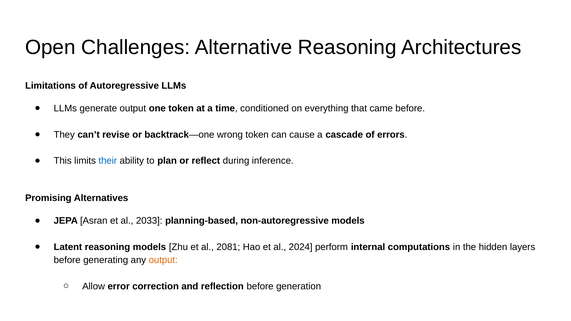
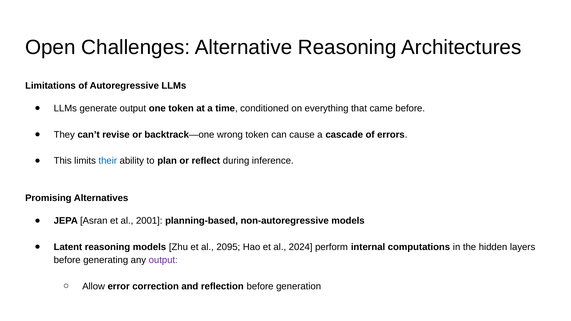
2033: 2033 -> 2001 (149, 221)
2081: 2081 -> 2095 (228, 247)
output colour: orange -> purple (163, 260)
